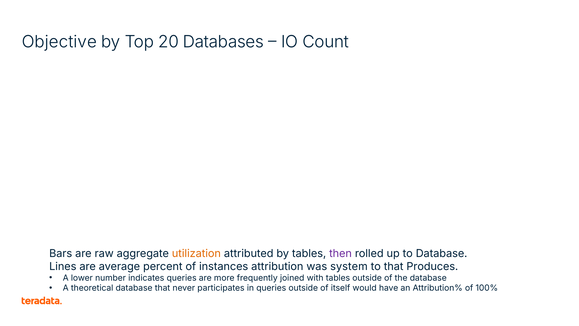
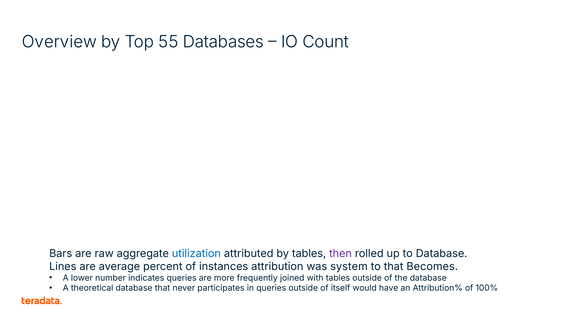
Objective: Objective -> Overview (59, 42)
20: 20 -> 55 (168, 42)
utilization colour: orange -> blue (196, 253)
Produces: Produces -> Becomes (432, 266)
